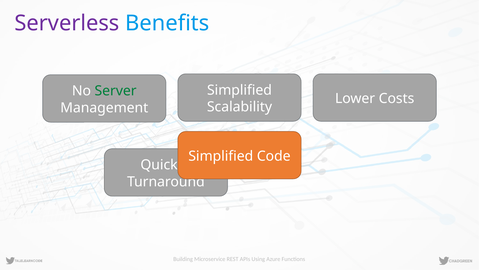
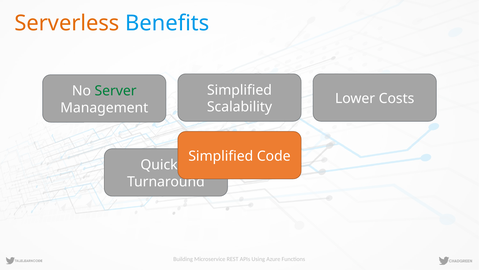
Serverless colour: purple -> orange (67, 23)
